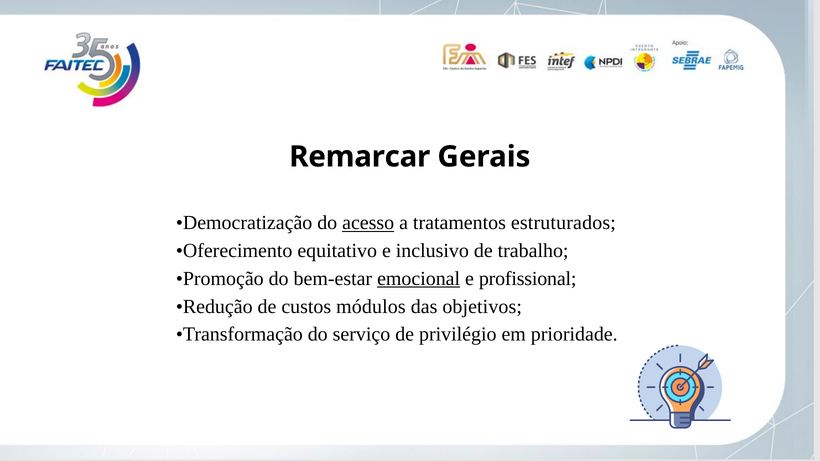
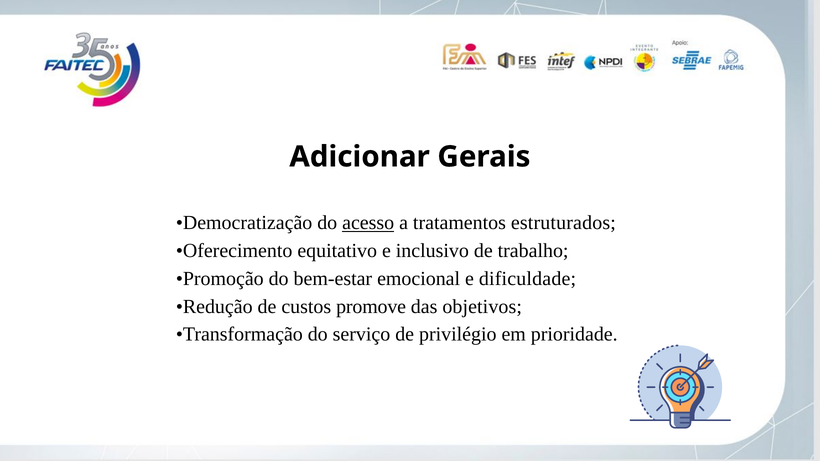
Remarcar: Remarcar -> Adicionar (360, 157)
emocional underline: present -> none (419, 279)
profissional: profissional -> dificuldade (527, 279)
módulos: módulos -> promove (371, 307)
